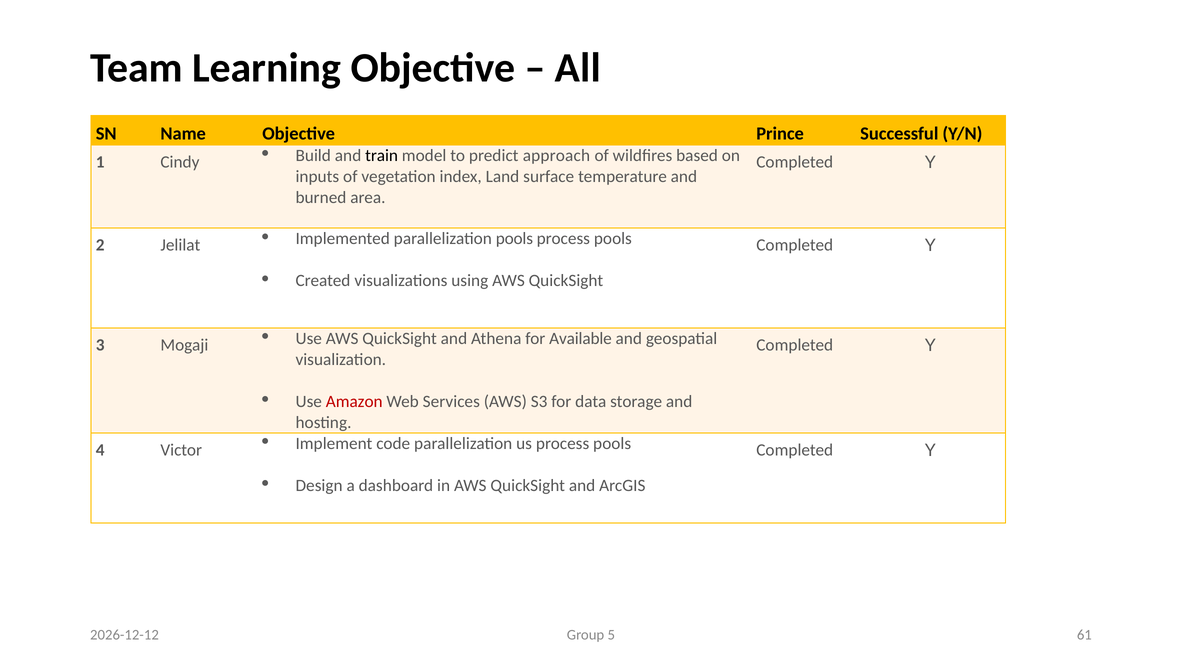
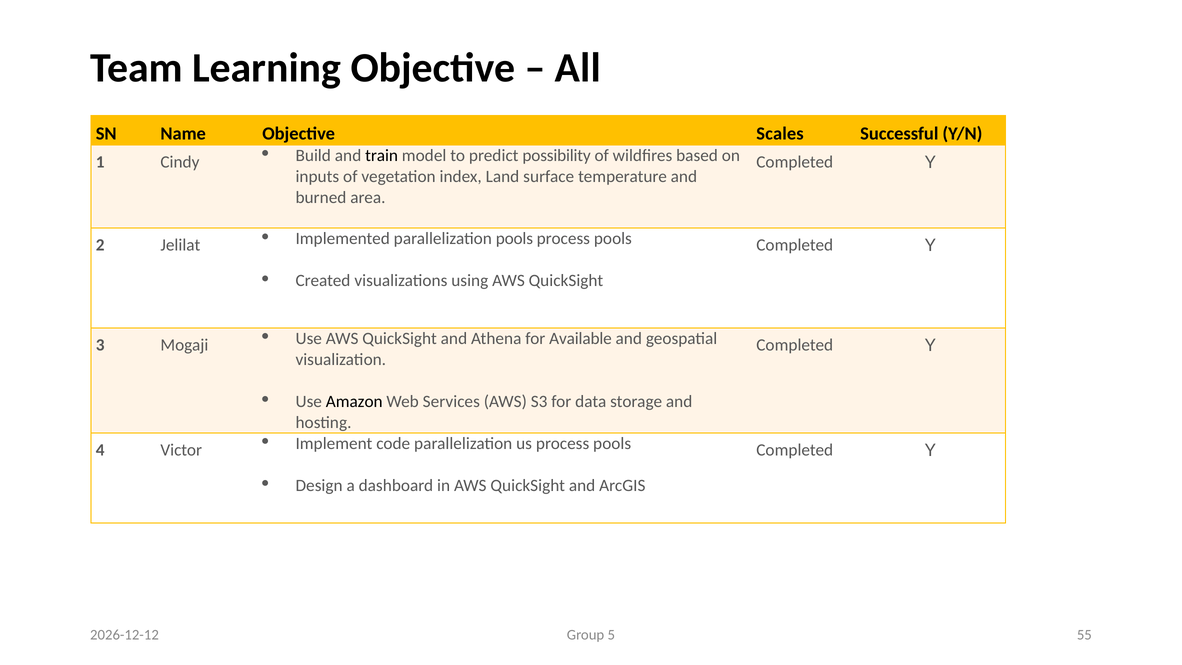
Prince: Prince -> Scales (780, 134)
approach: approach -> possibility (557, 156)
Amazon colour: red -> black (354, 402)
61: 61 -> 55 (1084, 635)
